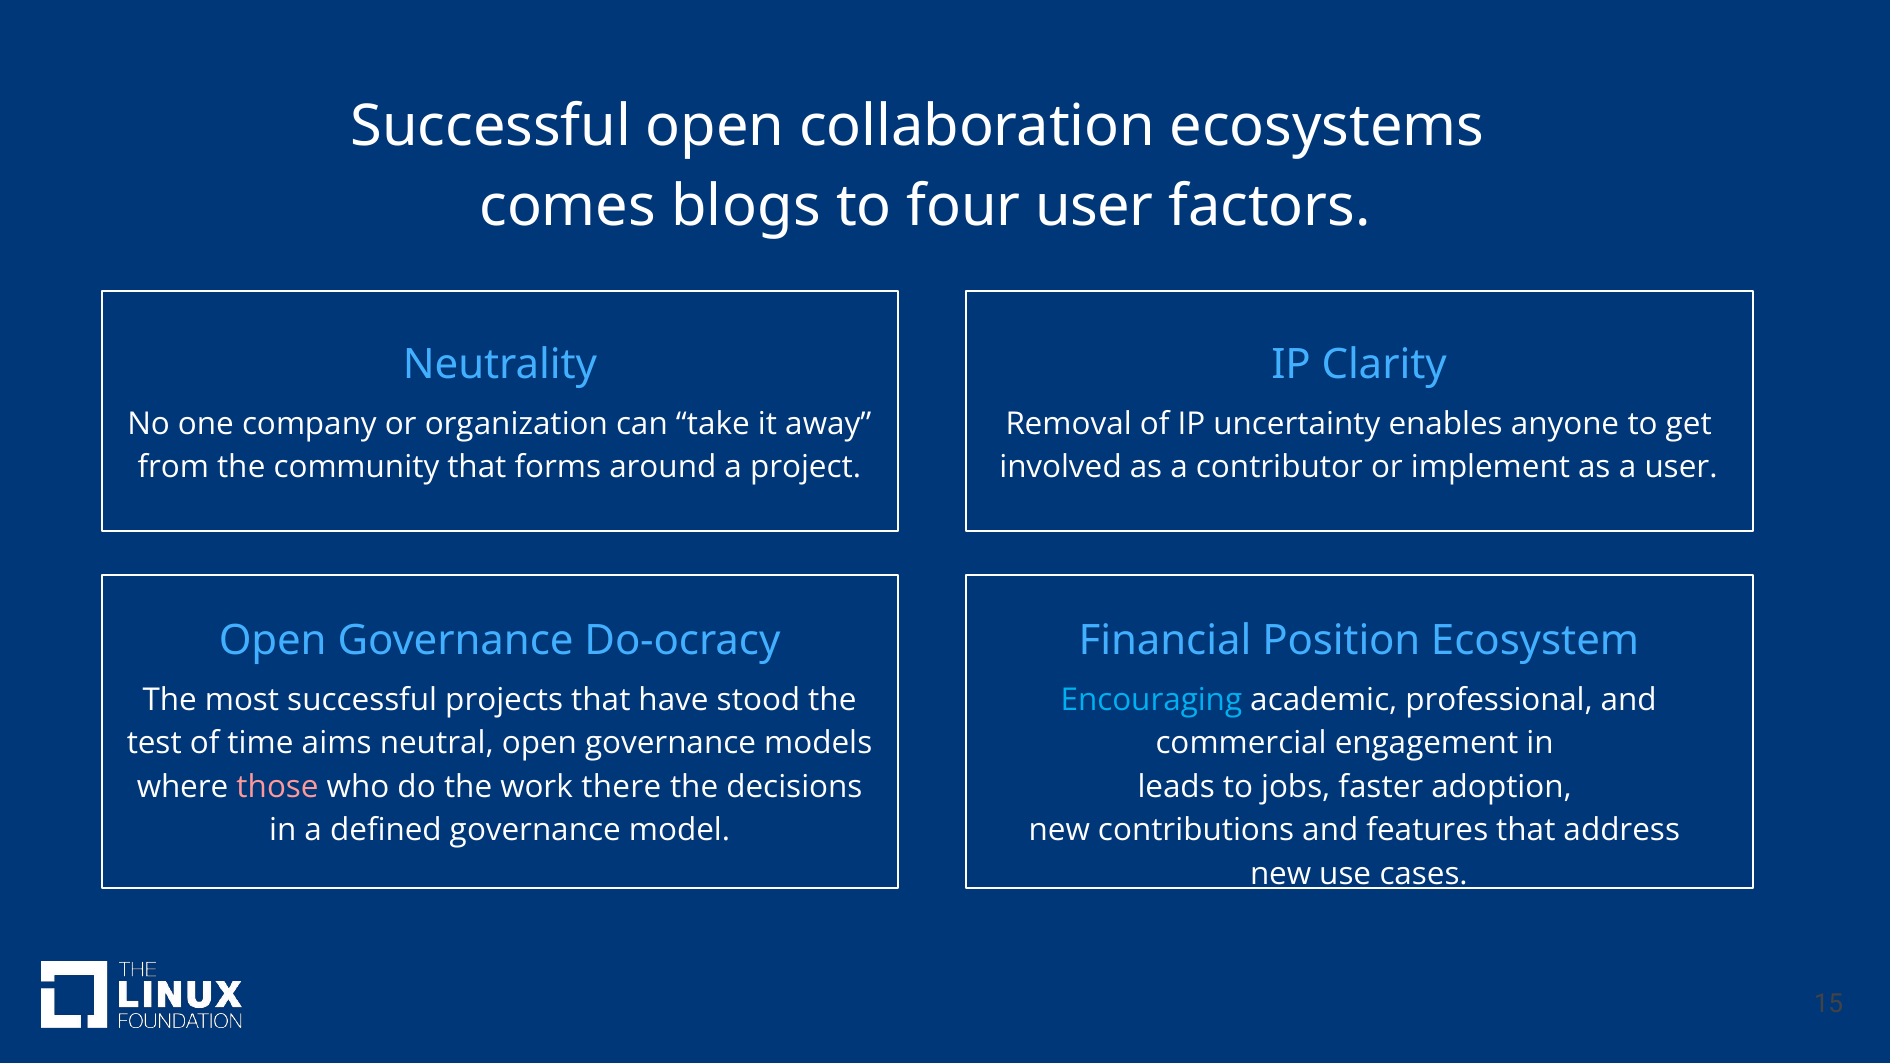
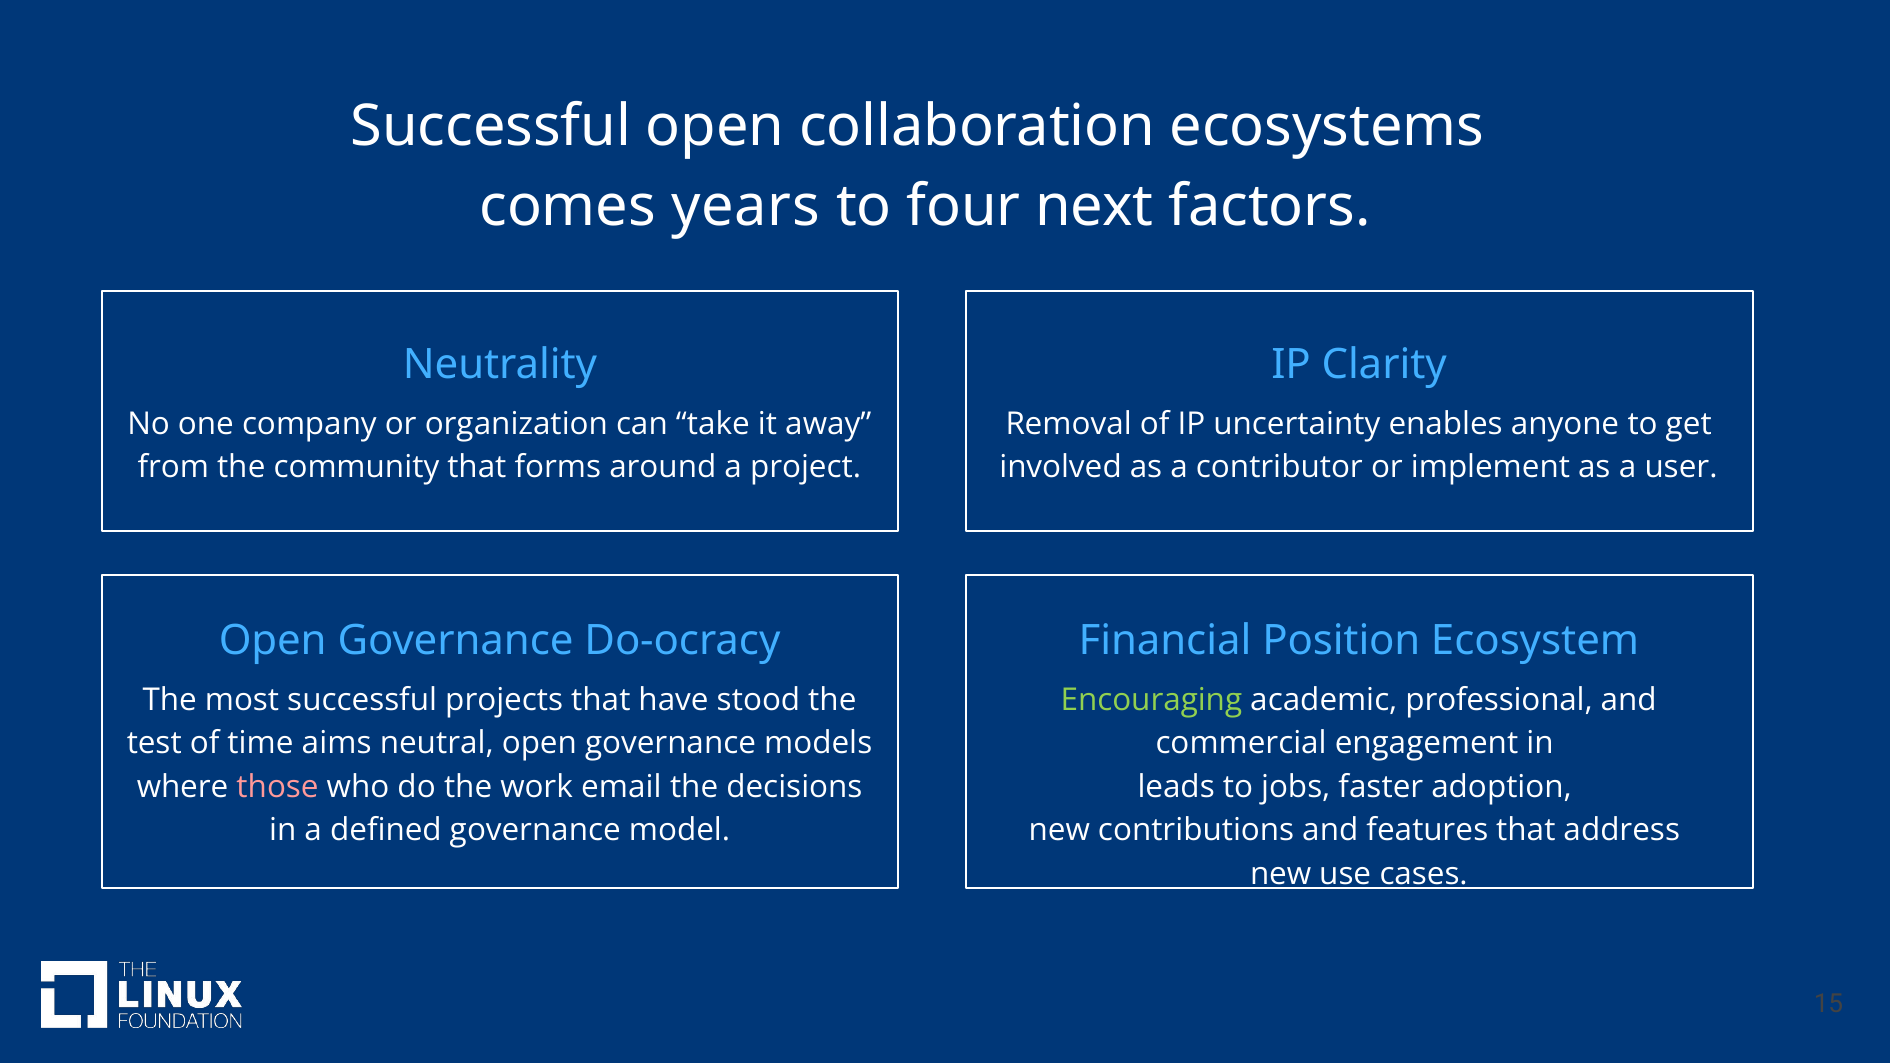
blogs: blogs -> years (746, 207)
four user: user -> next (1095, 207)
Encouraging colour: light blue -> light green (1151, 700)
there: there -> email (621, 787)
